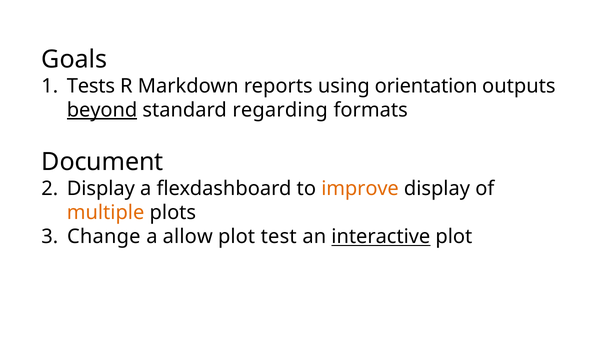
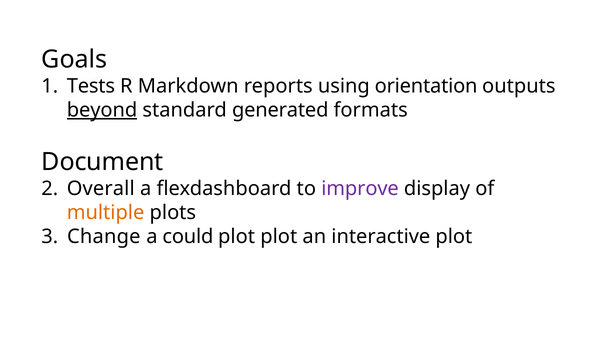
regarding: regarding -> generated (280, 110)
Display: Display -> Overall (101, 188)
improve colour: orange -> purple (360, 188)
allow: allow -> could (188, 236)
plot test: test -> plot (279, 236)
interactive underline: present -> none (381, 236)
